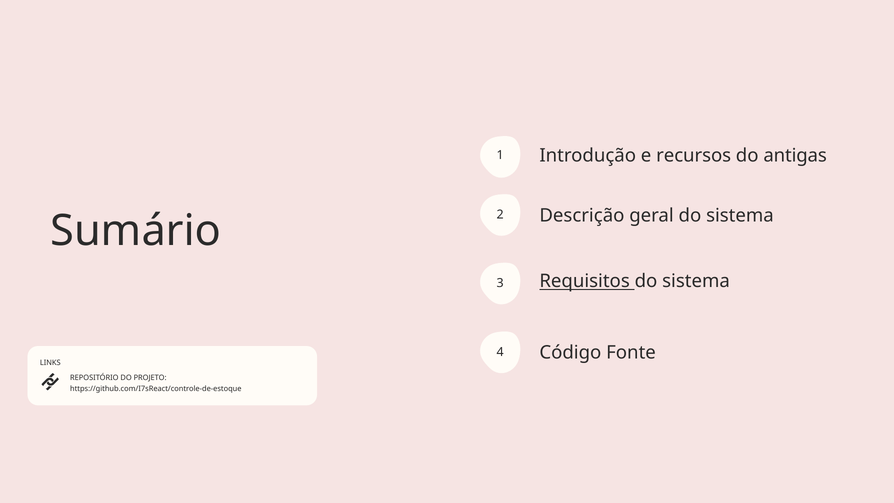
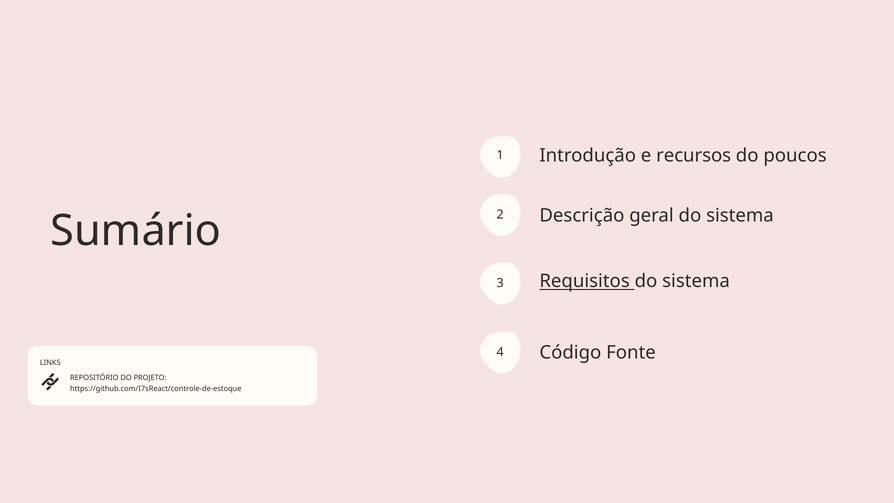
antigas: antigas -> poucos (795, 156)
